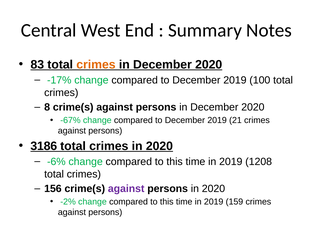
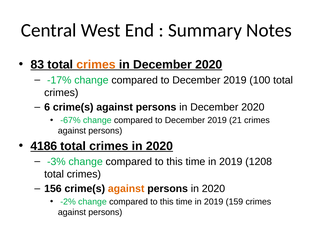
8: 8 -> 6 (47, 107)
3186: 3186 -> 4186 (44, 146)
-6%: -6% -> -3% (56, 161)
against colour: purple -> orange (126, 189)
